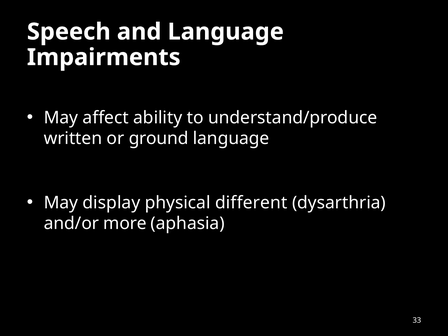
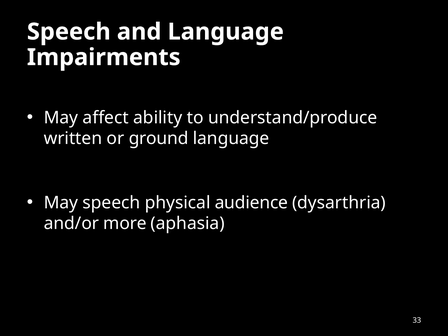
May display: display -> speech (111, 203)
different: different -> audience (251, 203)
